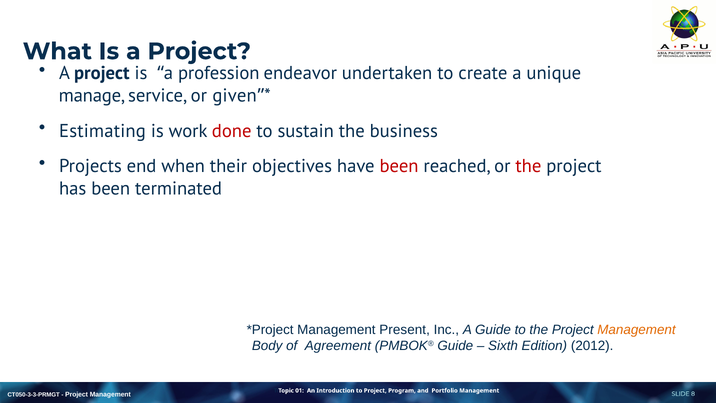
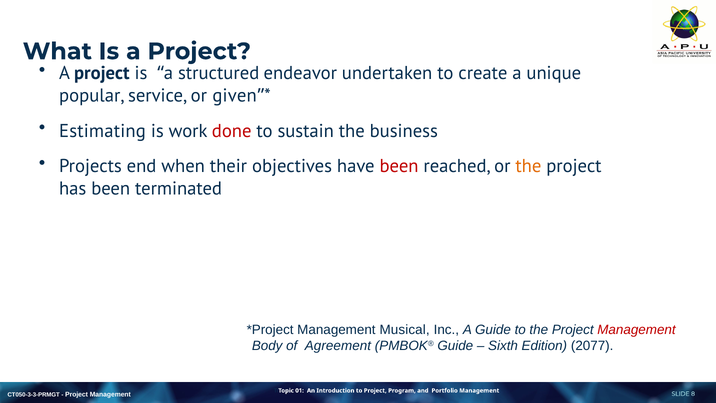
profession: profession -> structured (219, 73)
manage: manage -> popular (92, 95)
the colour: red -> orange (528, 166)
Present: Present -> Musical (405, 329)
Management colour: orange -> red (636, 329)
2012: 2012 -> 2077 (592, 345)
